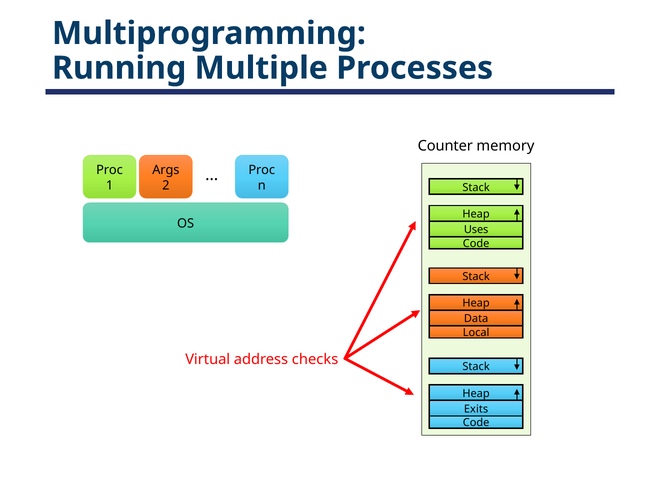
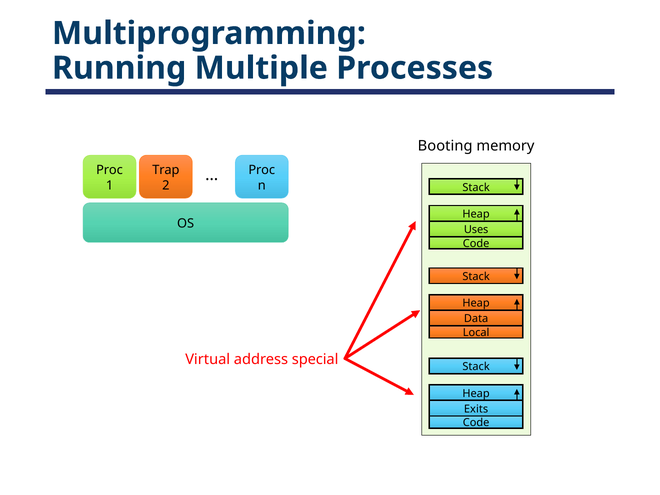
Counter: Counter -> Booting (445, 146)
Args: Args -> Trap (166, 170)
checks: checks -> special (315, 360)
